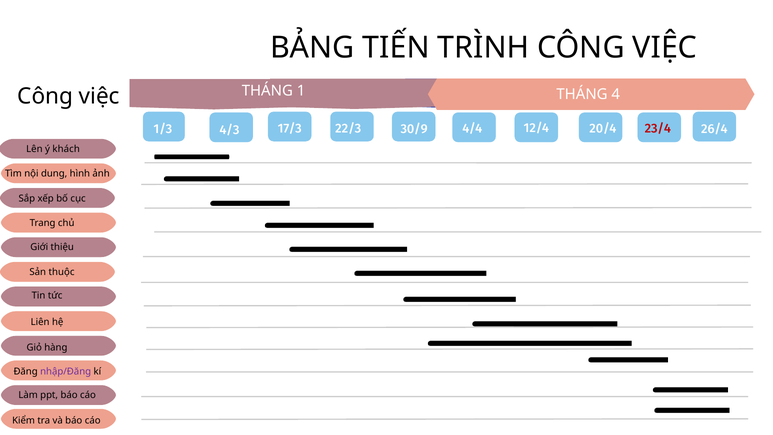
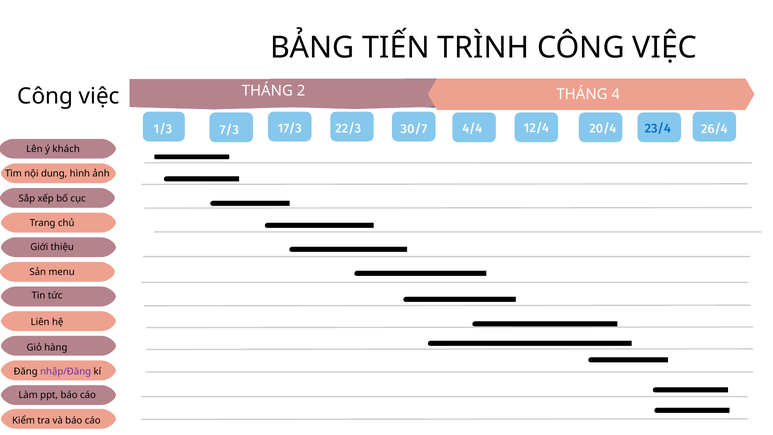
1: 1 -> 2 (301, 91)
4/3: 4/3 -> 7/3 (229, 130)
30/9: 30/9 -> 30/7 (414, 129)
23/4 colour: red -> blue (658, 128)
thuộc: thuộc -> menu (62, 272)
